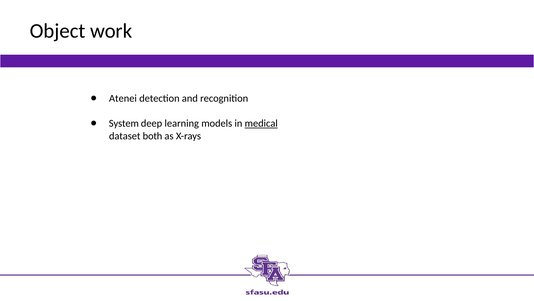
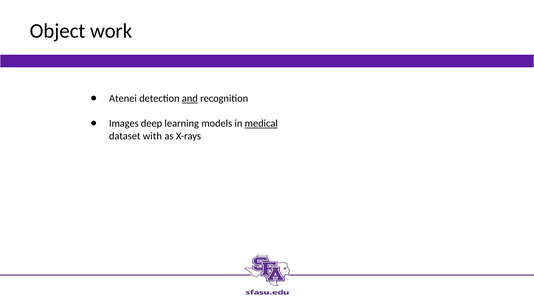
and underline: none -> present (190, 98)
System: System -> Images (124, 123)
both: both -> with (152, 136)
